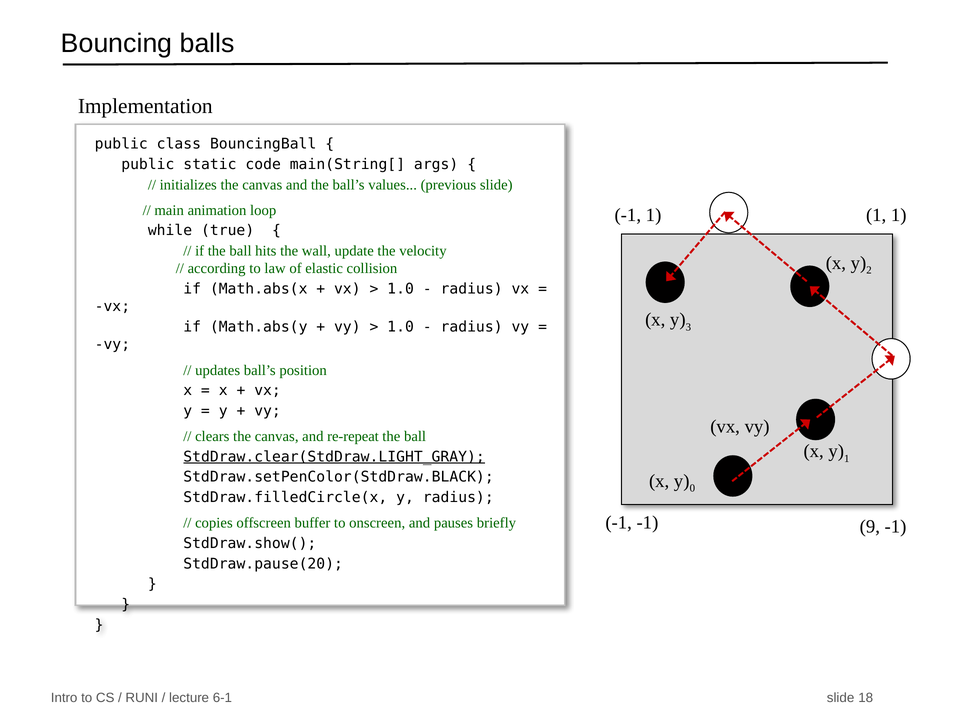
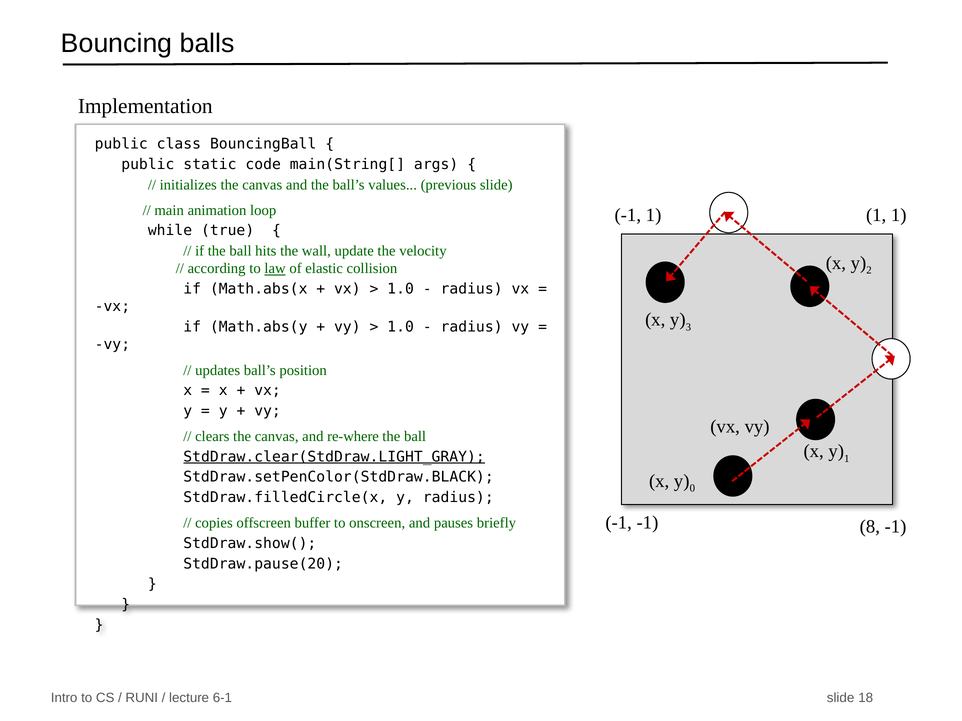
law underline: none -> present (275, 269)
re-repeat: re-repeat -> re-where (353, 437)
9: 9 -> 8 (870, 527)
